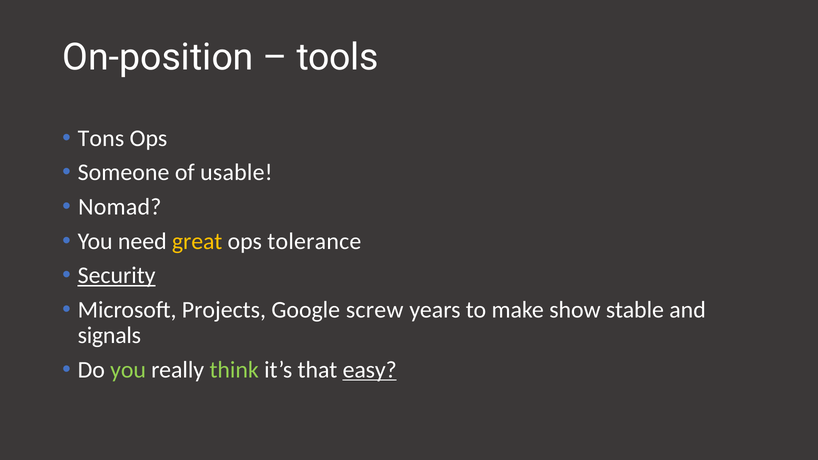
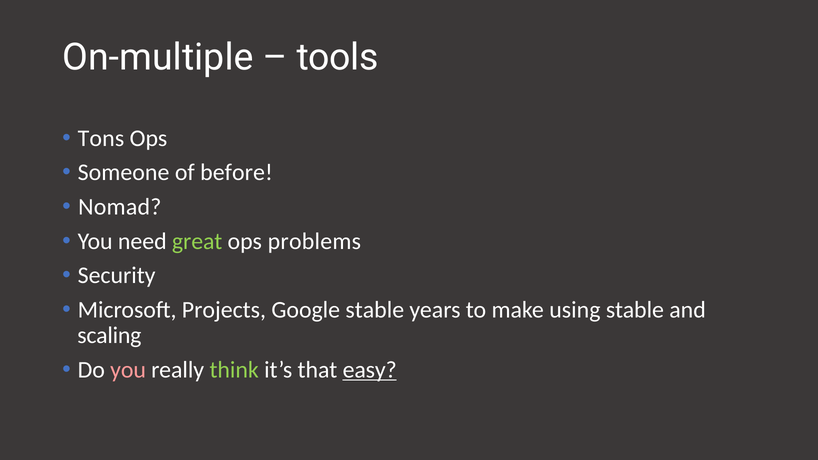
On-position: On-position -> On-multiple (158, 57)
usable: usable -> before (236, 173)
great colour: yellow -> light green (197, 241)
tolerance: tolerance -> problems (314, 241)
Security underline: present -> none (117, 275)
Google screw: screw -> stable (375, 310)
show: show -> using (575, 310)
signals: signals -> scaling (109, 336)
you colour: light green -> pink (128, 370)
